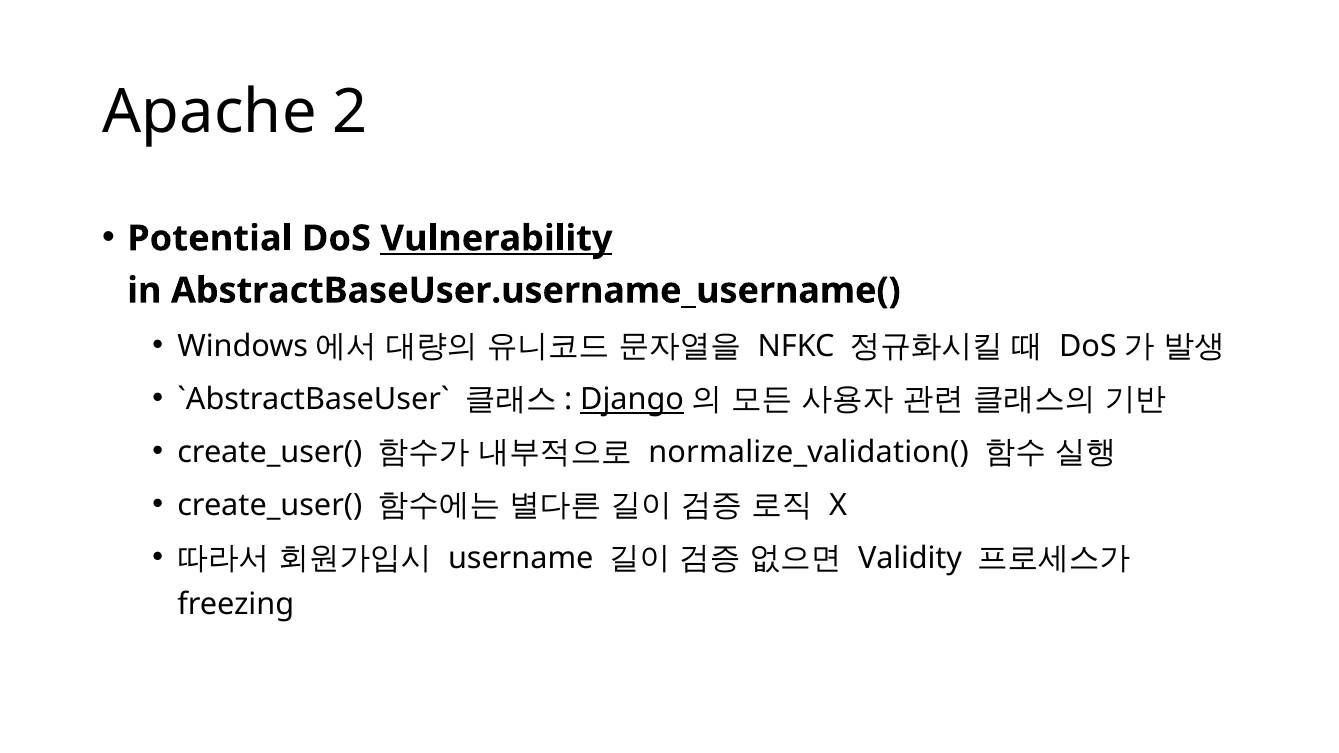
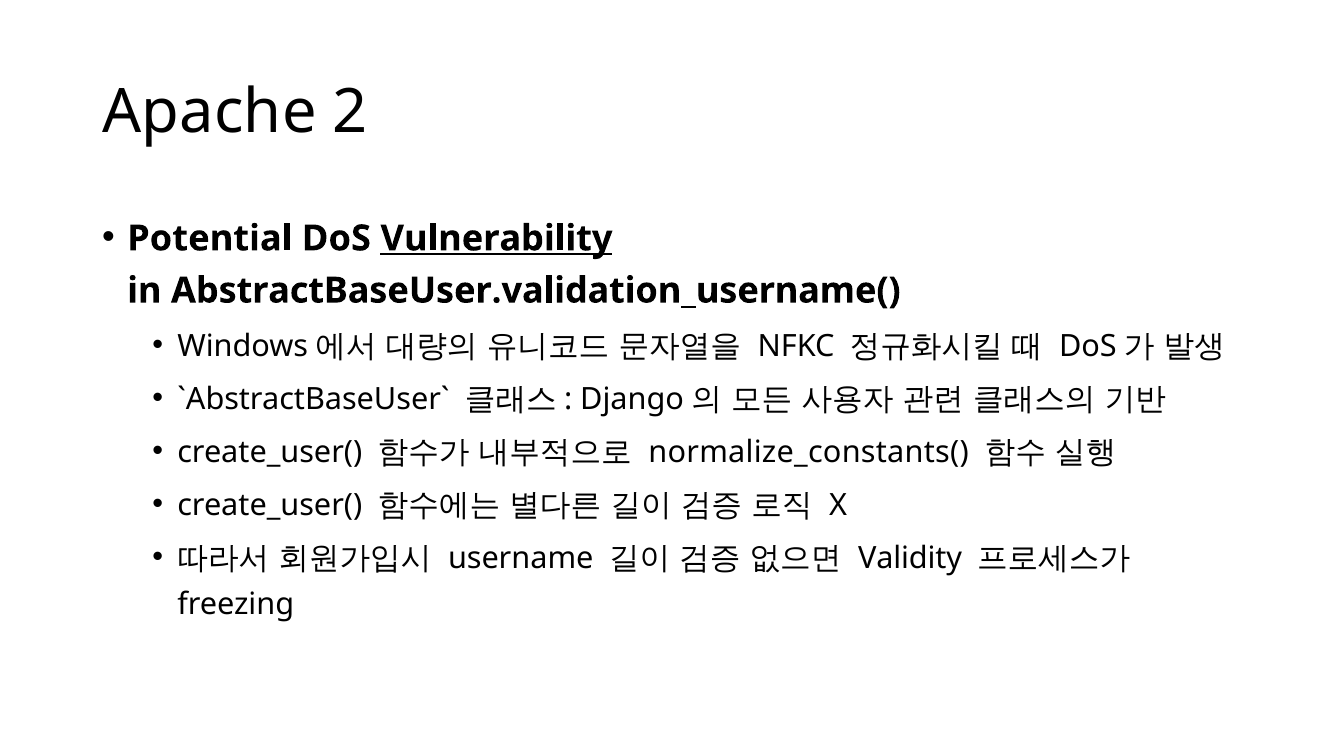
AbstractBaseUser.username_username(: AbstractBaseUser.username_username( -> AbstractBaseUser.validation_username( (536, 291)
Django underline: present -> none (632, 400)
normalize_validation(: normalize_validation( -> normalize_constants( (809, 452)
